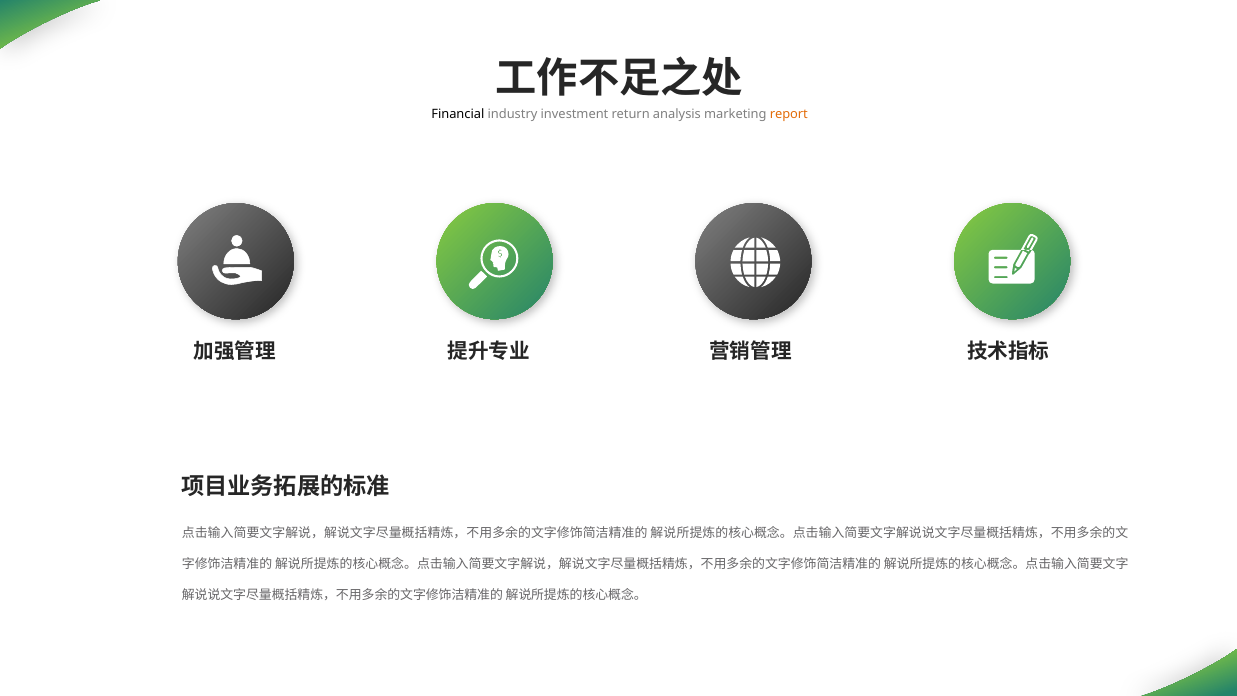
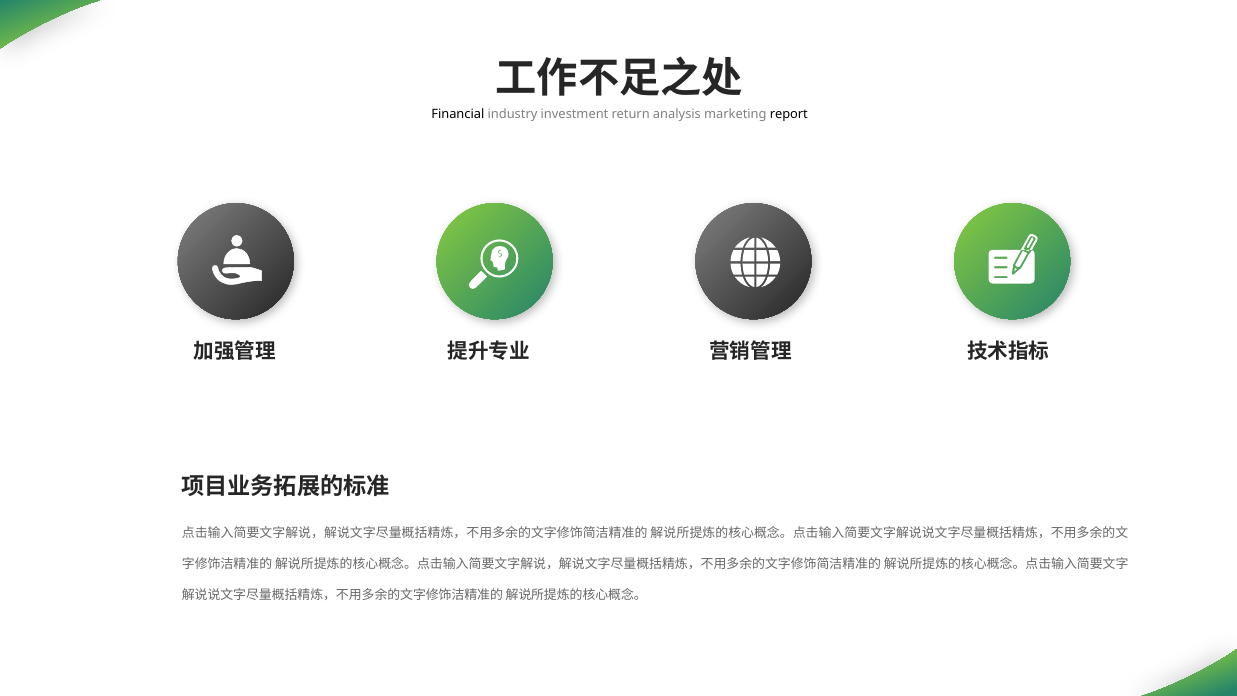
report colour: orange -> black (789, 114)
